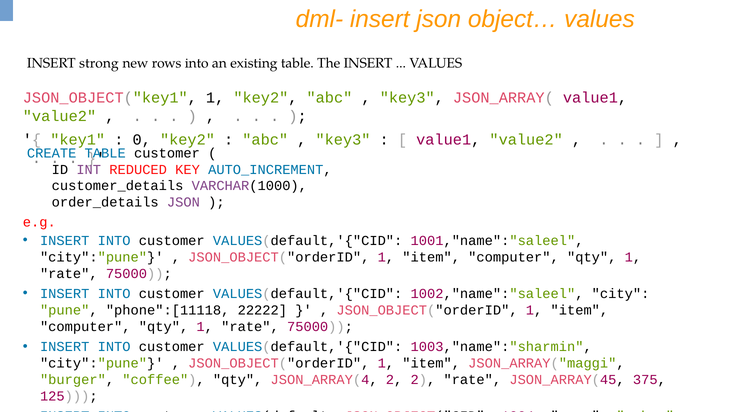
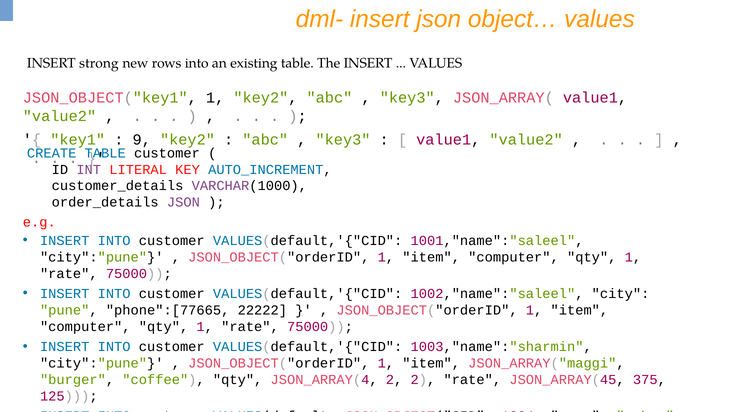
0: 0 -> 9 (142, 140)
REDUCED: REDUCED -> LITERAL (138, 169)
phone":[11118: phone":[11118 -> phone":[77665 (168, 310)
